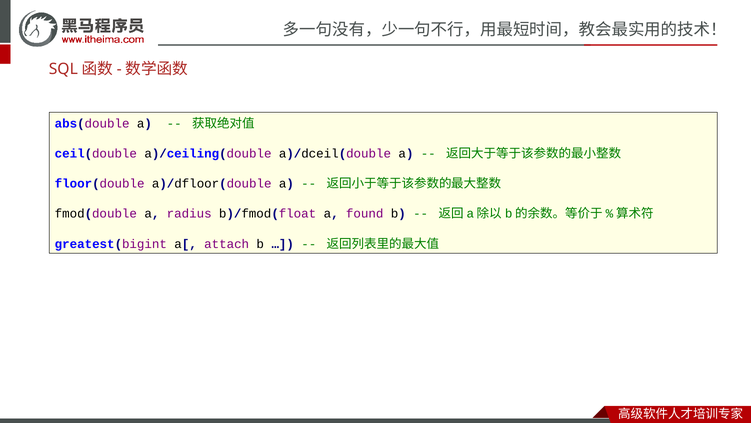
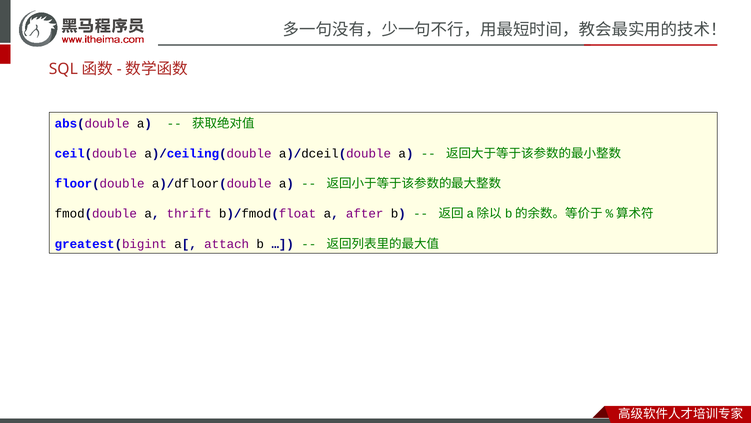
radius: radius -> thrift (189, 214)
found: found -> after (365, 214)
